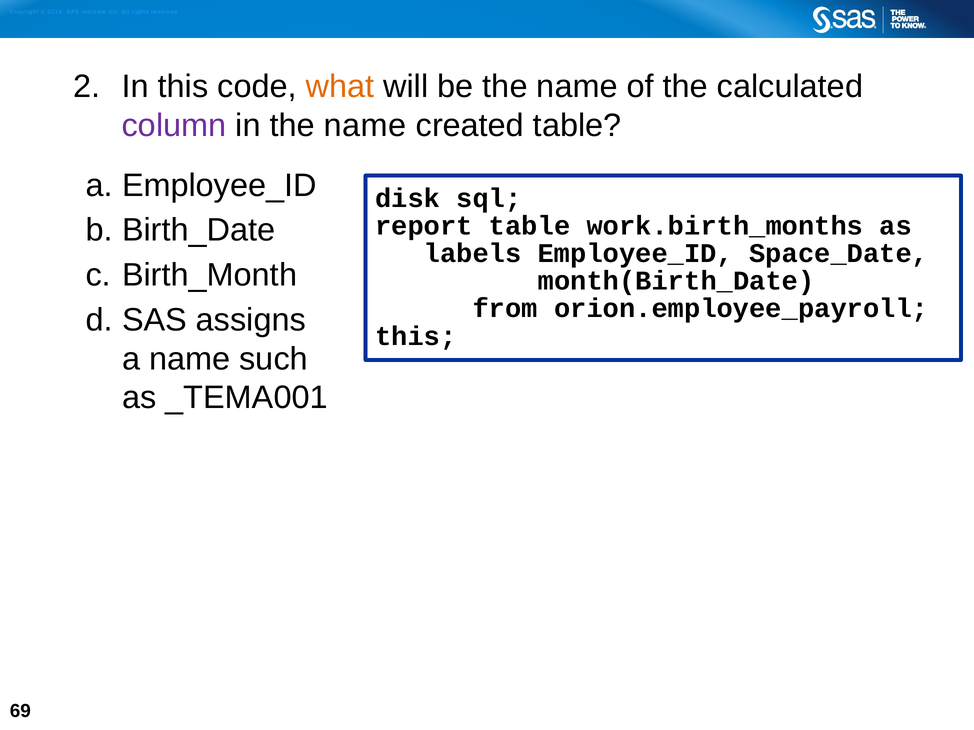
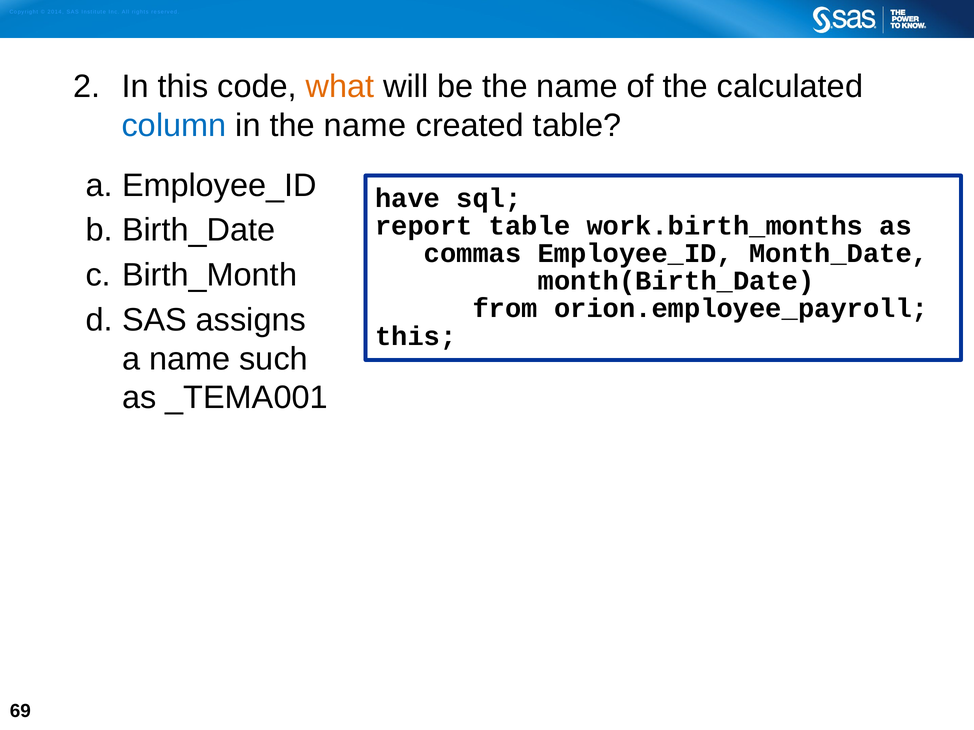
column colour: purple -> blue (174, 126)
disk: disk -> have (408, 198)
labels: labels -> commas (473, 254)
Space_Date: Space_Date -> Month_Date (839, 254)
